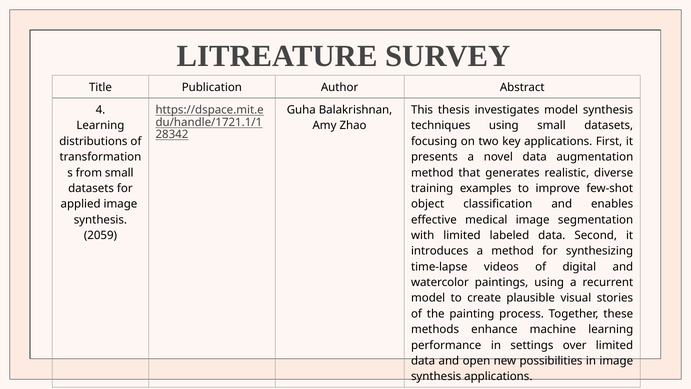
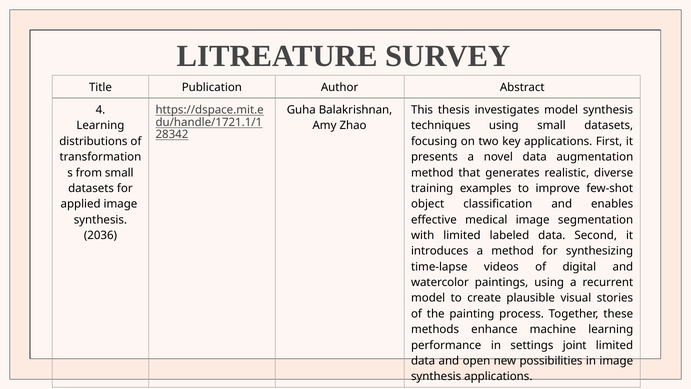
2059: 2059 -> 2036 (100, 235)
over: over -> joint (575, 345)
